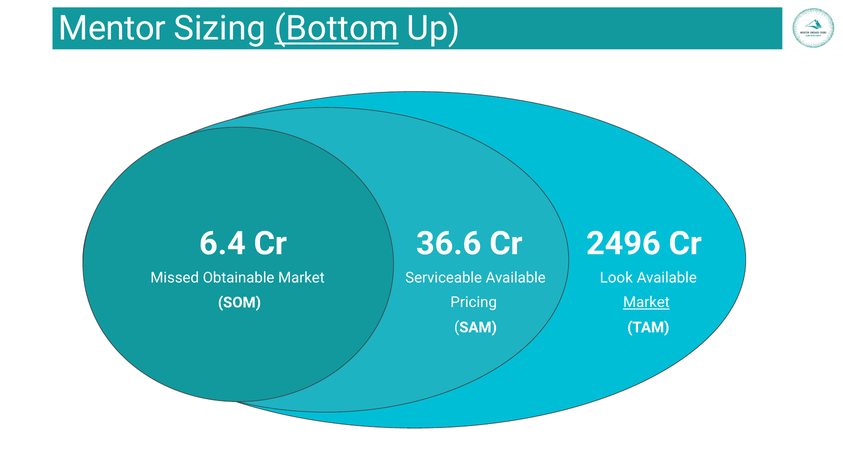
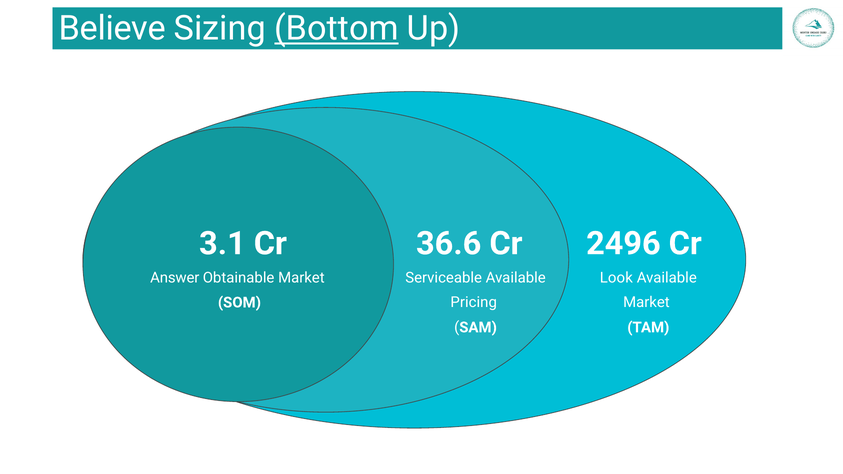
Mentor: Mentor -> Believe (112, 29)
6.4: 6.4 -> 3.1 (222, 244)
Missed: Missed -> Answer (175, 278)
Market underline: present -> none (646, 303)
